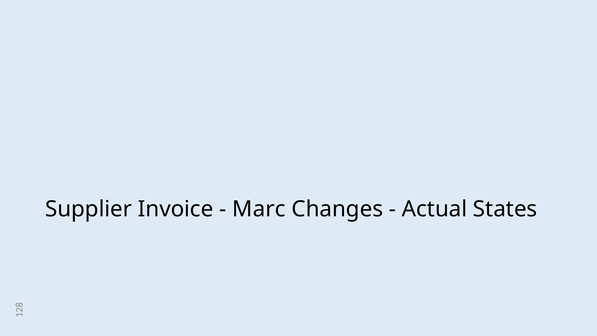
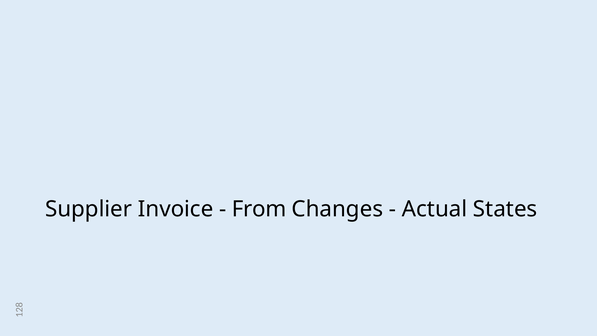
Marc: Marc -> From (259, 209)
